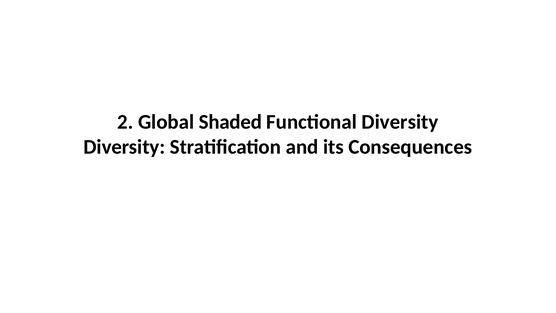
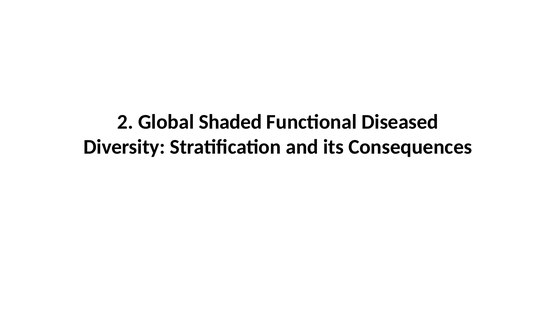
Functional Diversity: Diversity -> Diseased (400, 122)
